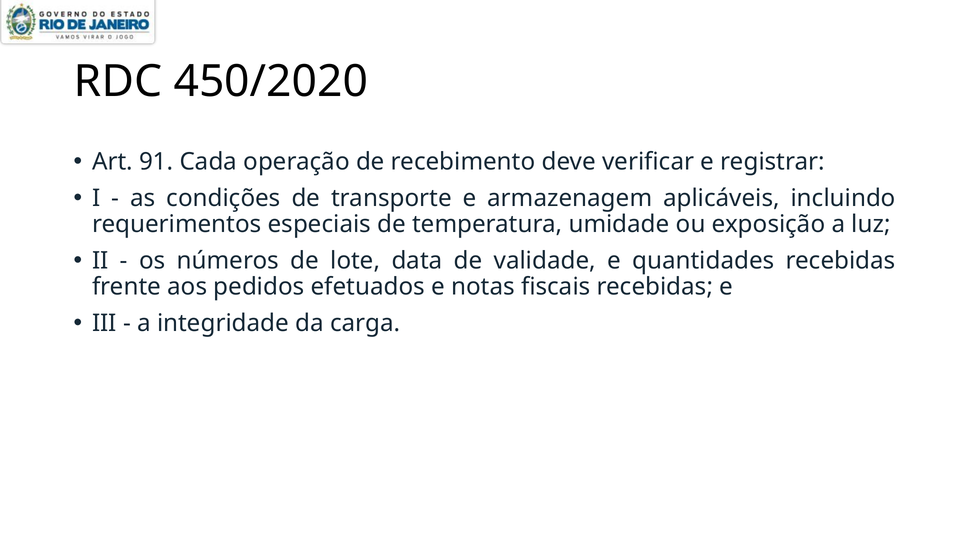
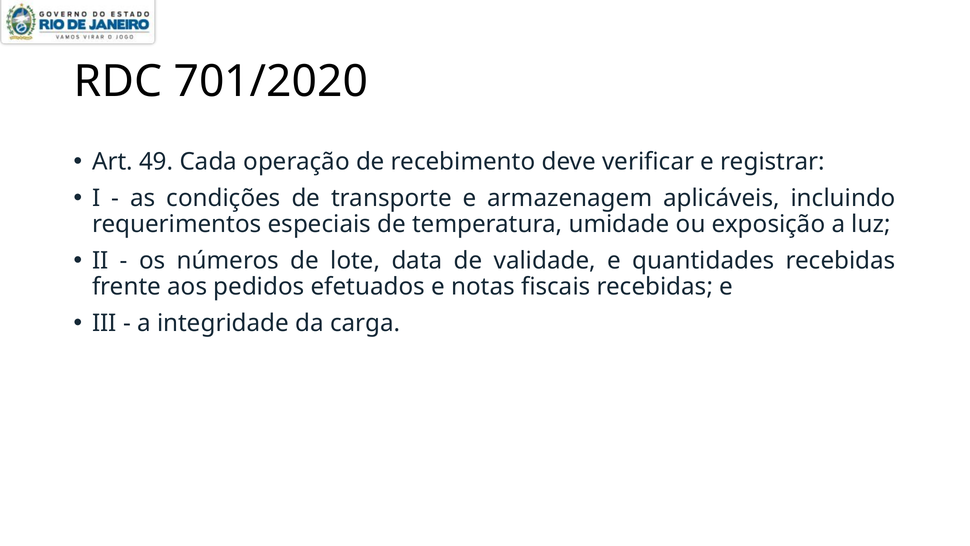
450/2020: 450/2020 -> 701/2020 (271, 81)
91: 91 -> 49 (156, 162)
